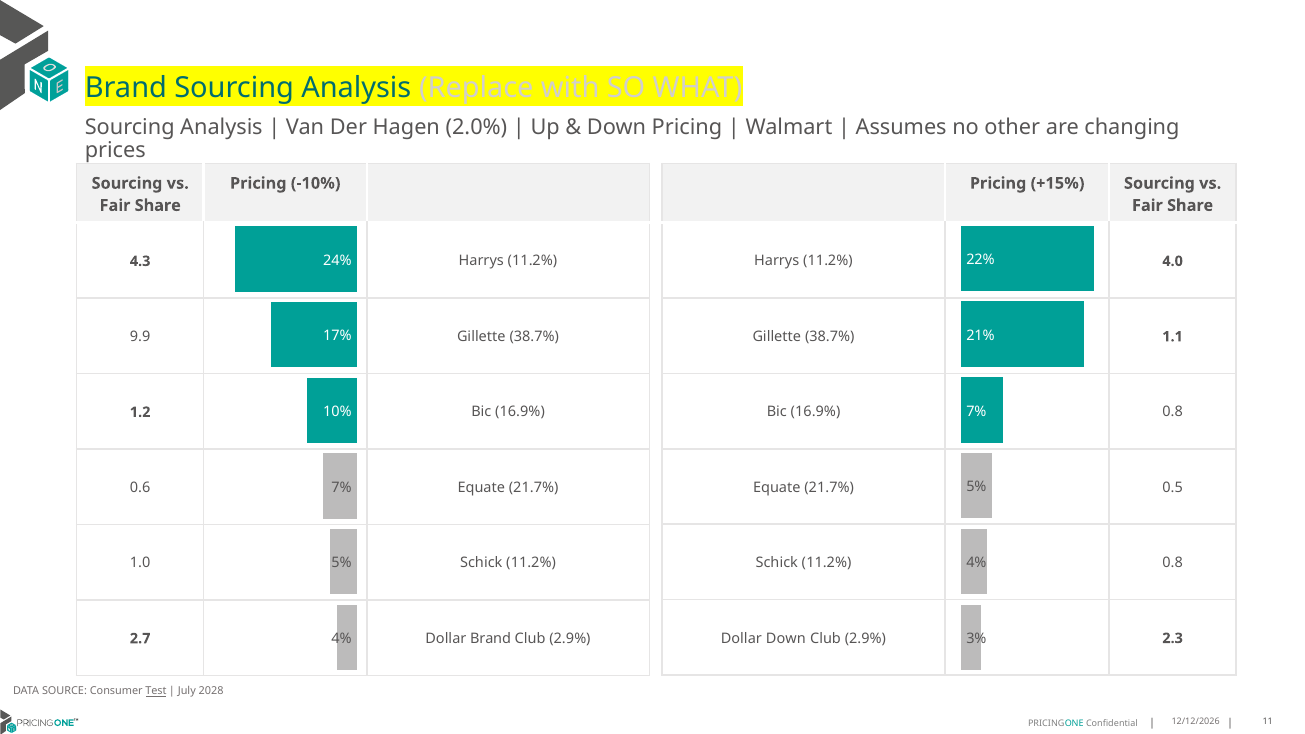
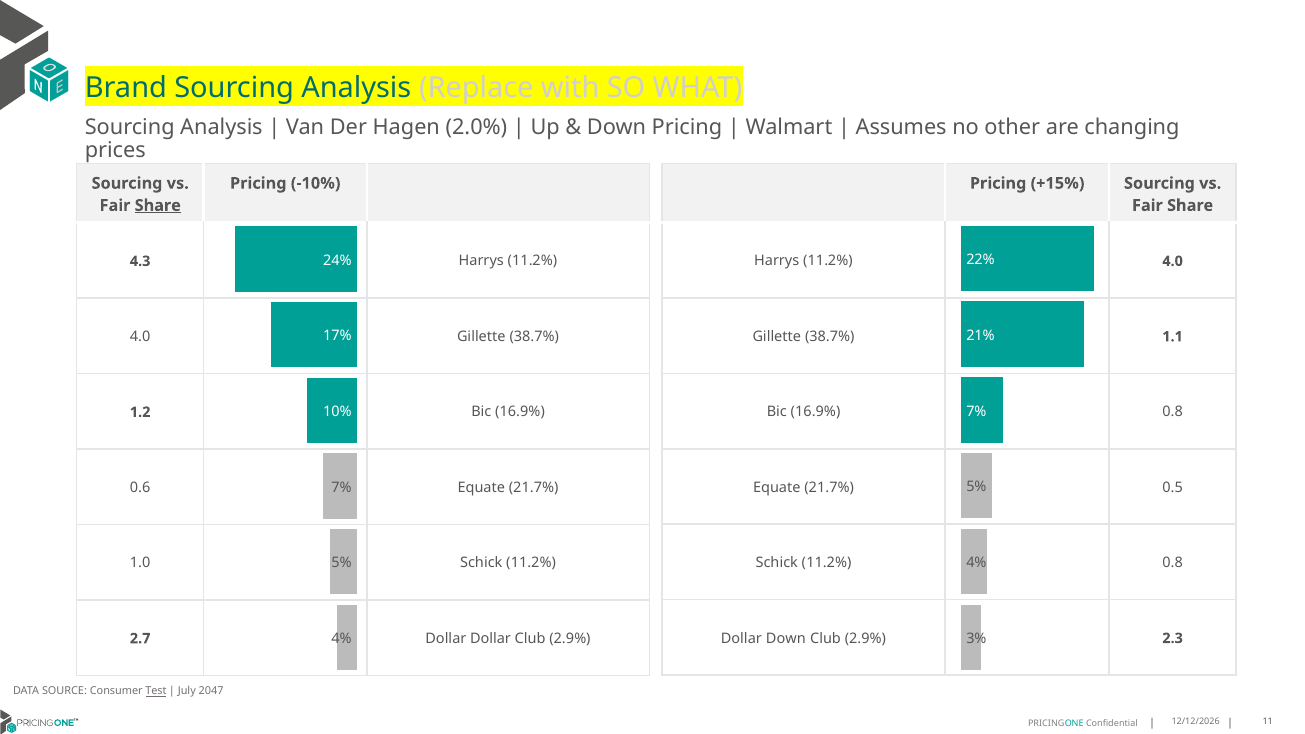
Share underline: none -> present (158, 206)
9.9: 9.9 -> 4.0 (140, 337)
Dollar Brand: Brand -> Dollar (490, 639)
2028: 2028 -> 2047 (211, 691)
